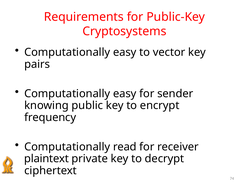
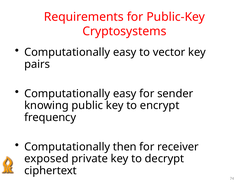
read: read -> then (125, 147)
plaintext: plaintext -> exposed (46, 159)
